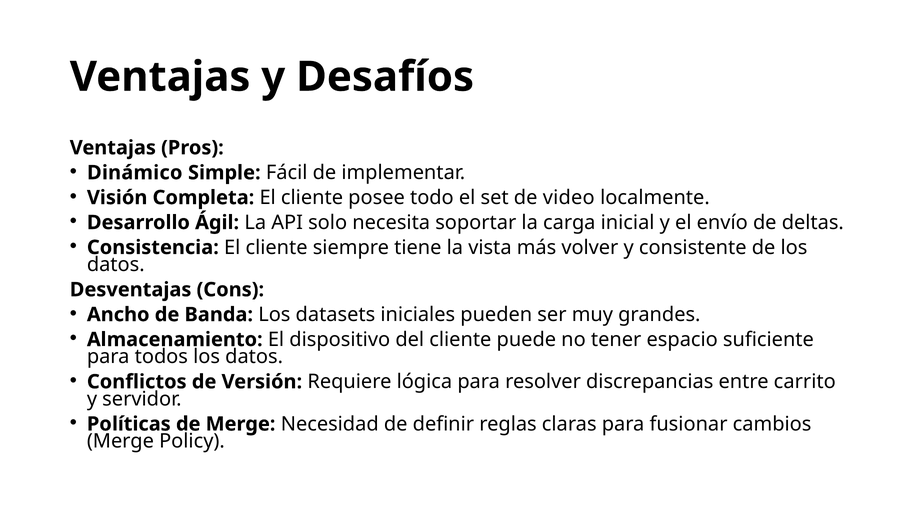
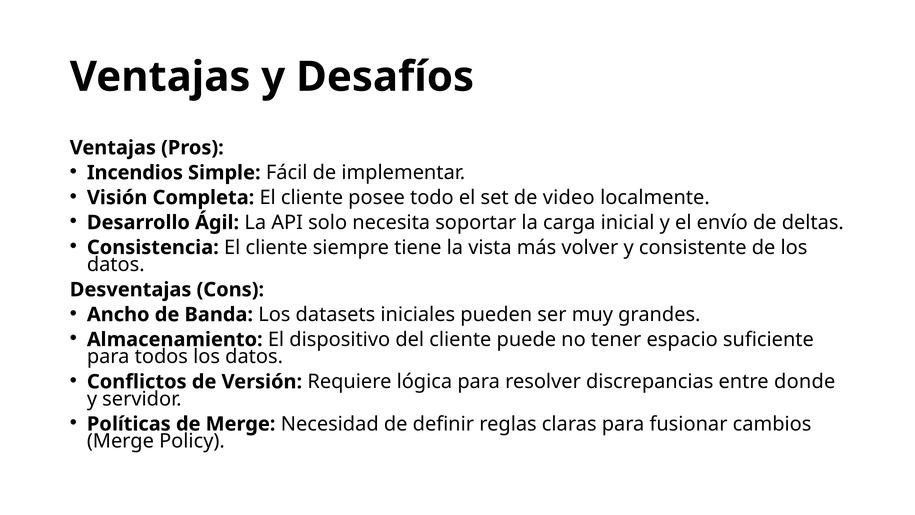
Dinámico: Dinámico -> Incendios (135, 173)
carrito: carrito -> donde (805, 382)
